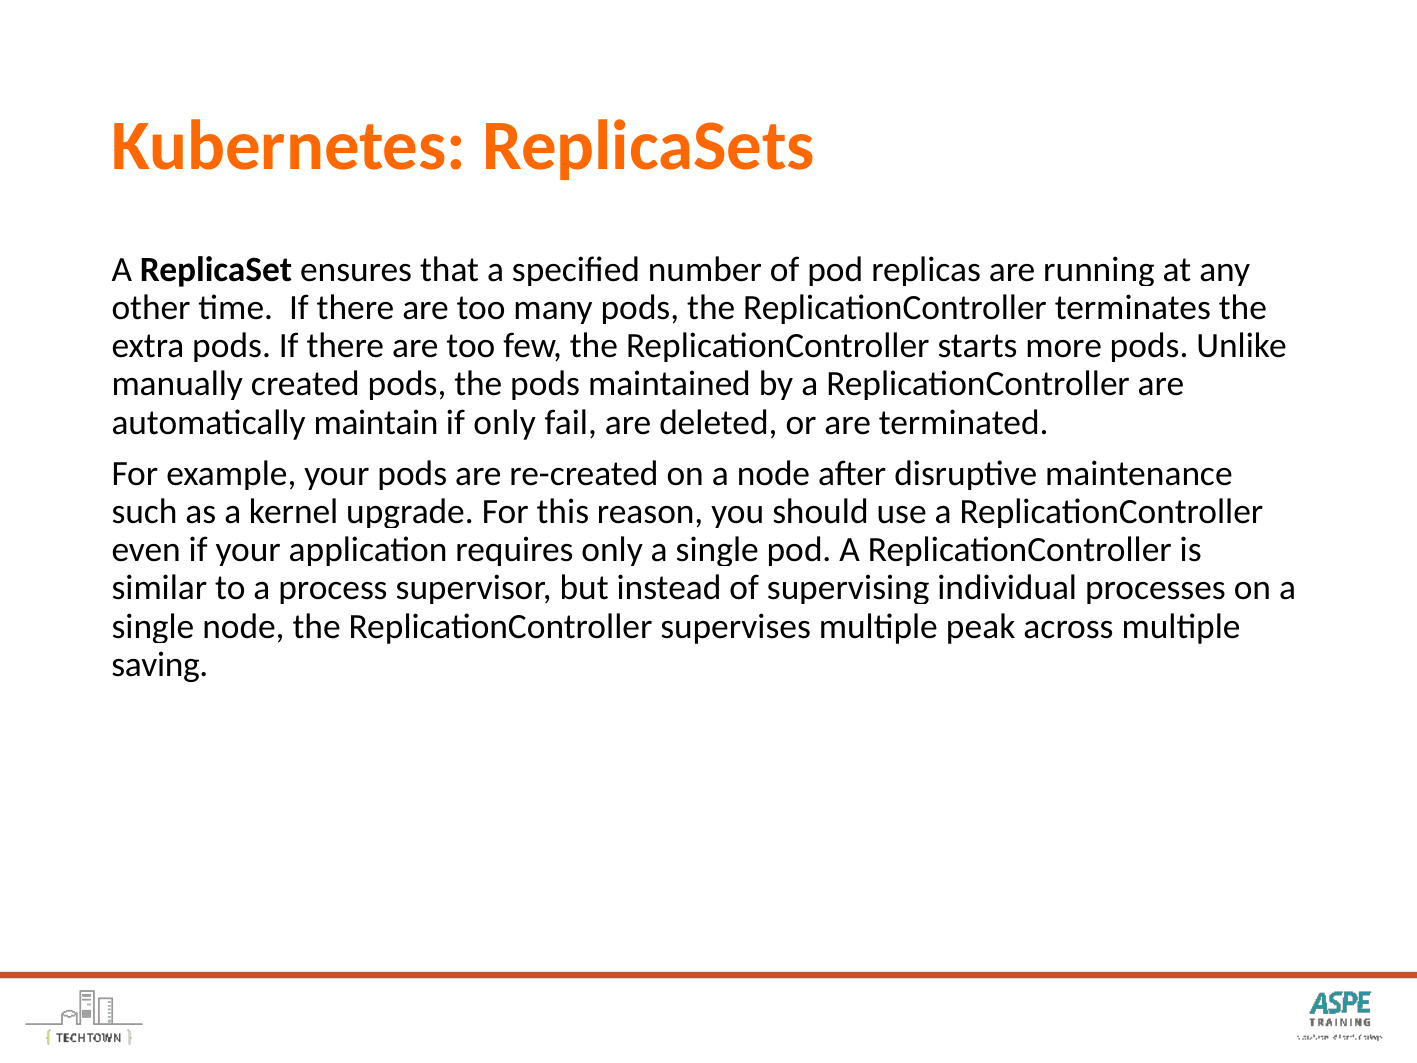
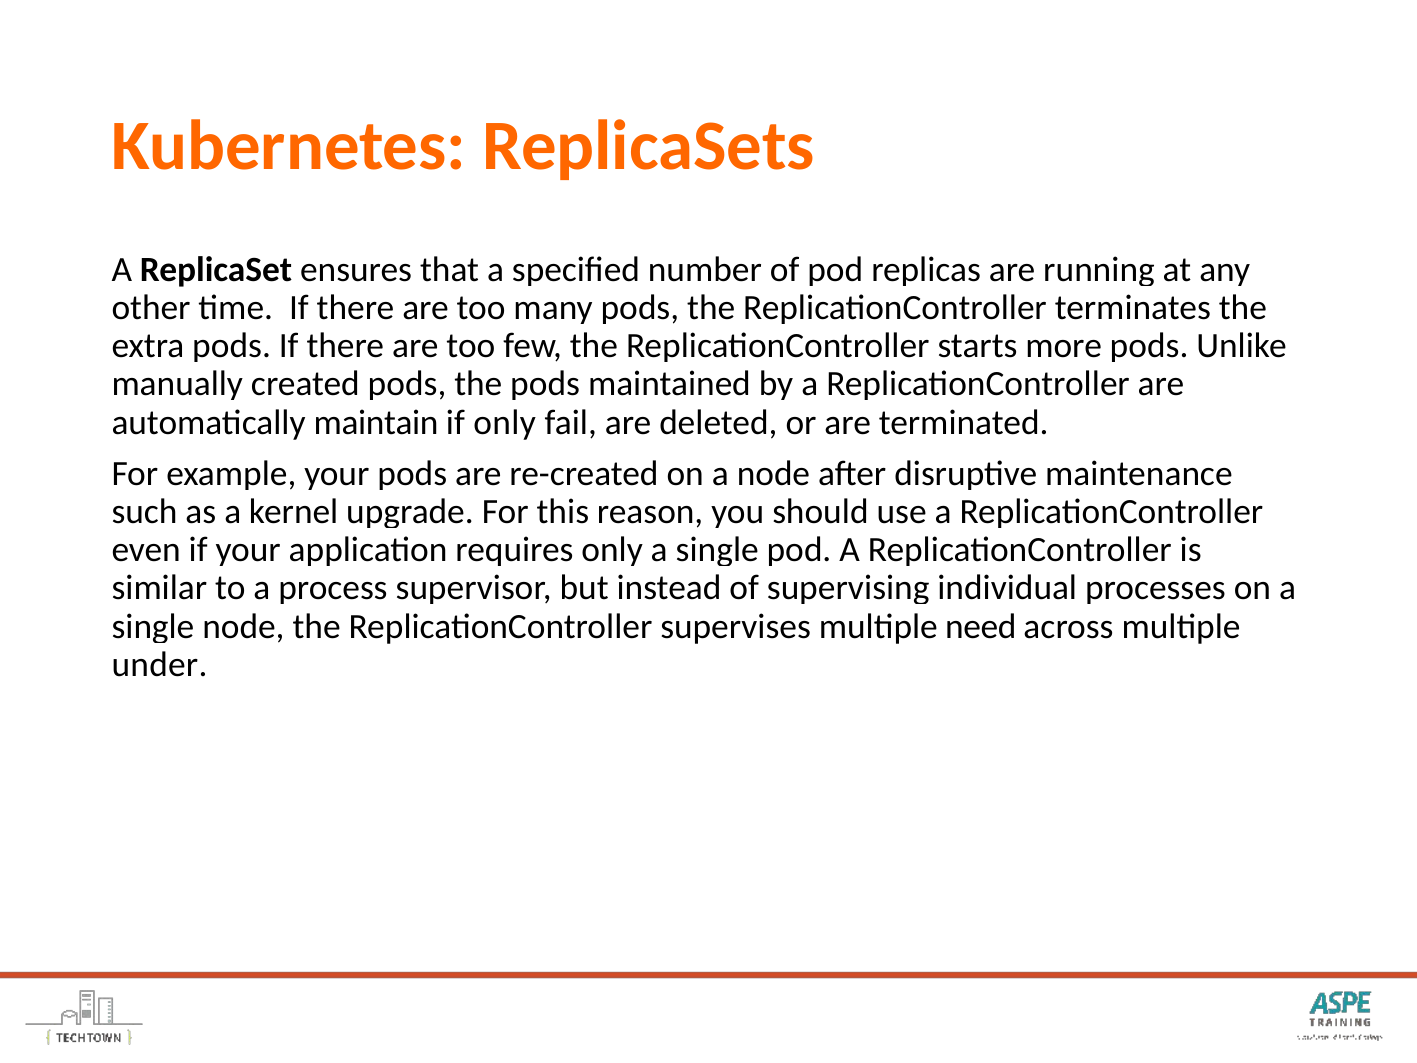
peak: peak -> need (981, 626)
saving: saving -> under (160, 665)
